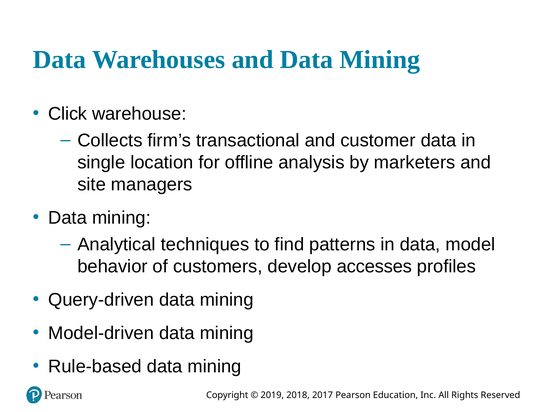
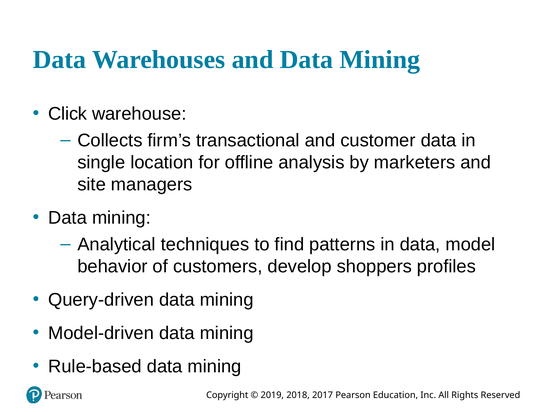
accesses: accesses -> shoppers (374, 266)
